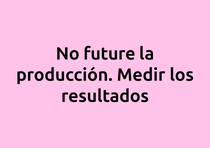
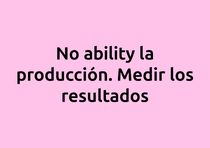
future: future -> ability (109, 54)
